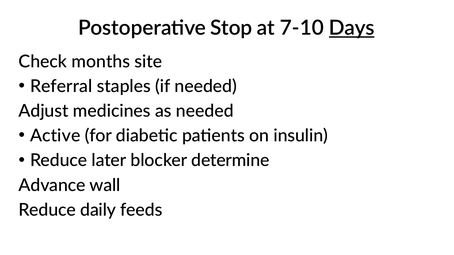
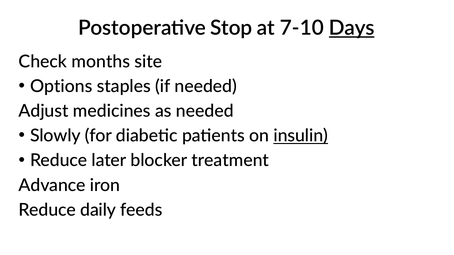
Referral: Referral -> Options (61, 87)
Active: Active -> Slowly (55, 136)
insulin underline: none -> present (301, 136)
determine: determine -> treatment (230, 161)
wall: wall -> iron (105, 185)
